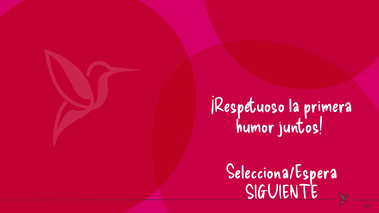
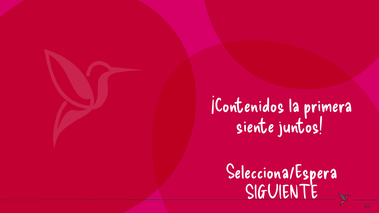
¡Respetuoso: ¡Respetuoso -> ¡Contenidos (248, 106)
humor: humor -> siente (255, 126)
